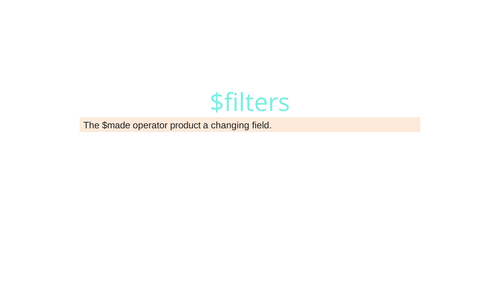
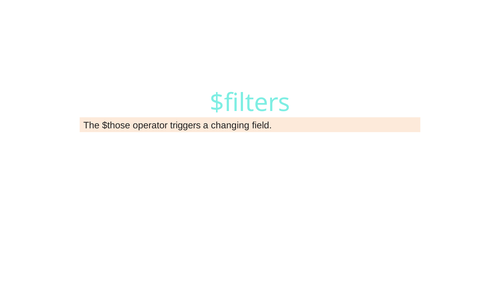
$made: $made -> $those (116, 126)
product: product -> triggers (185, 126)
